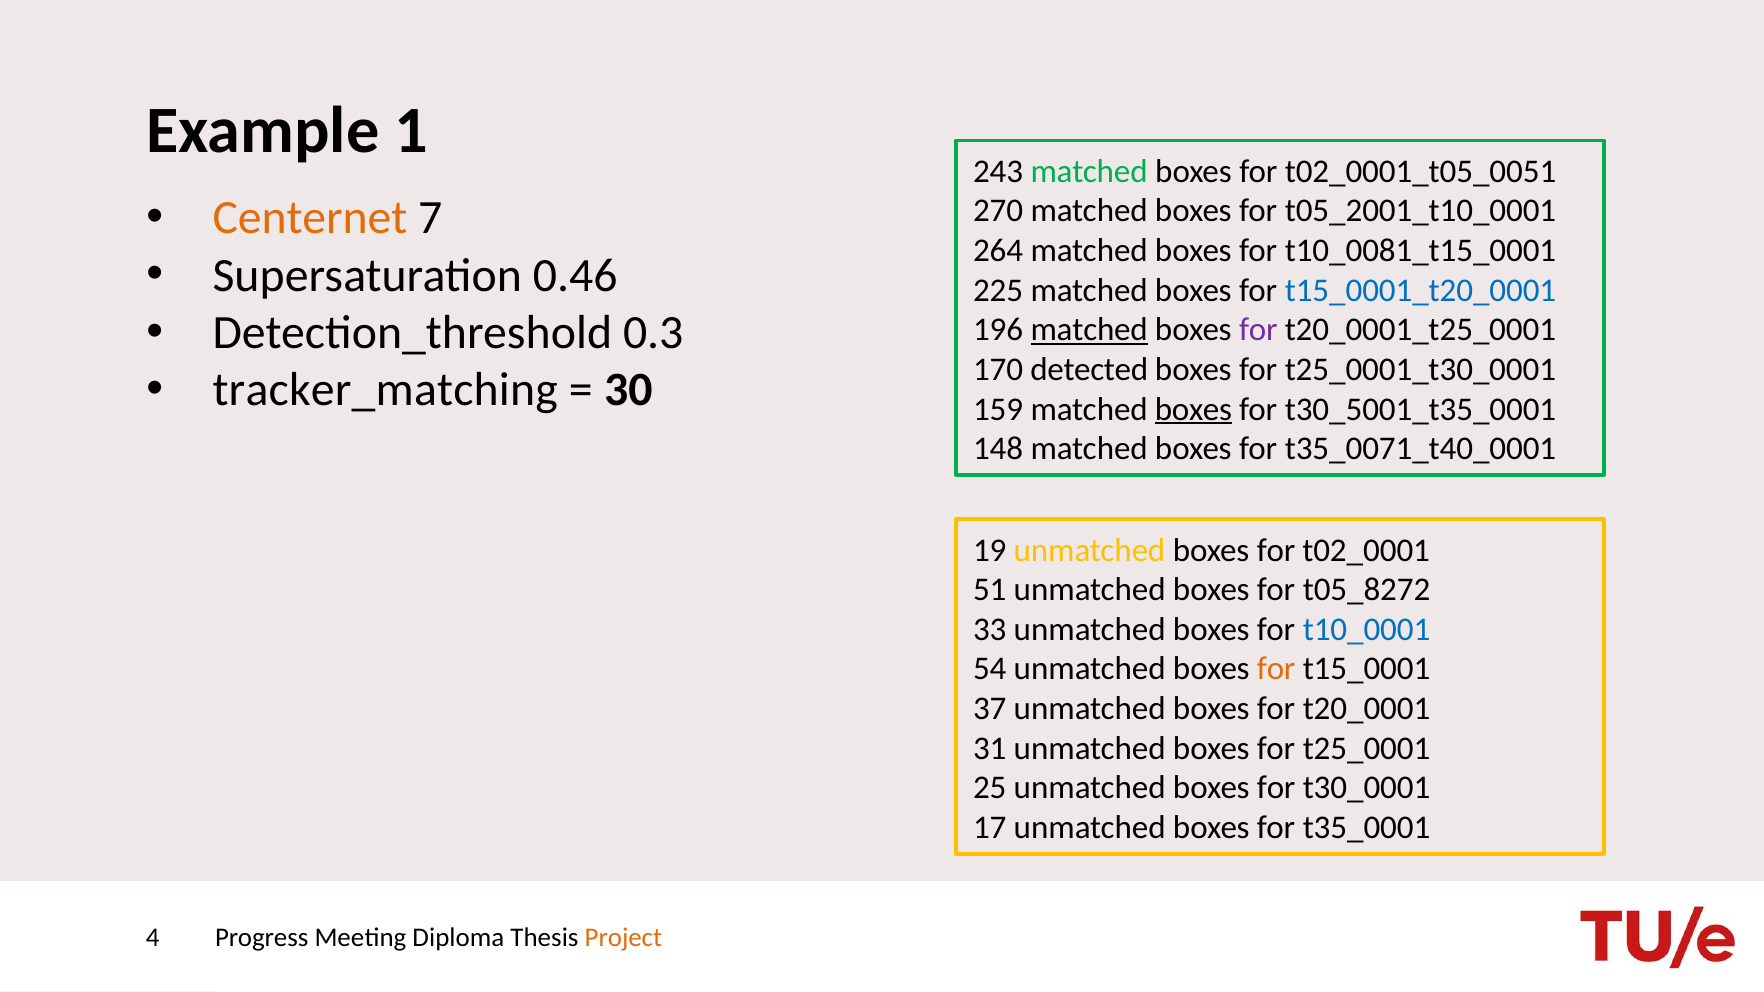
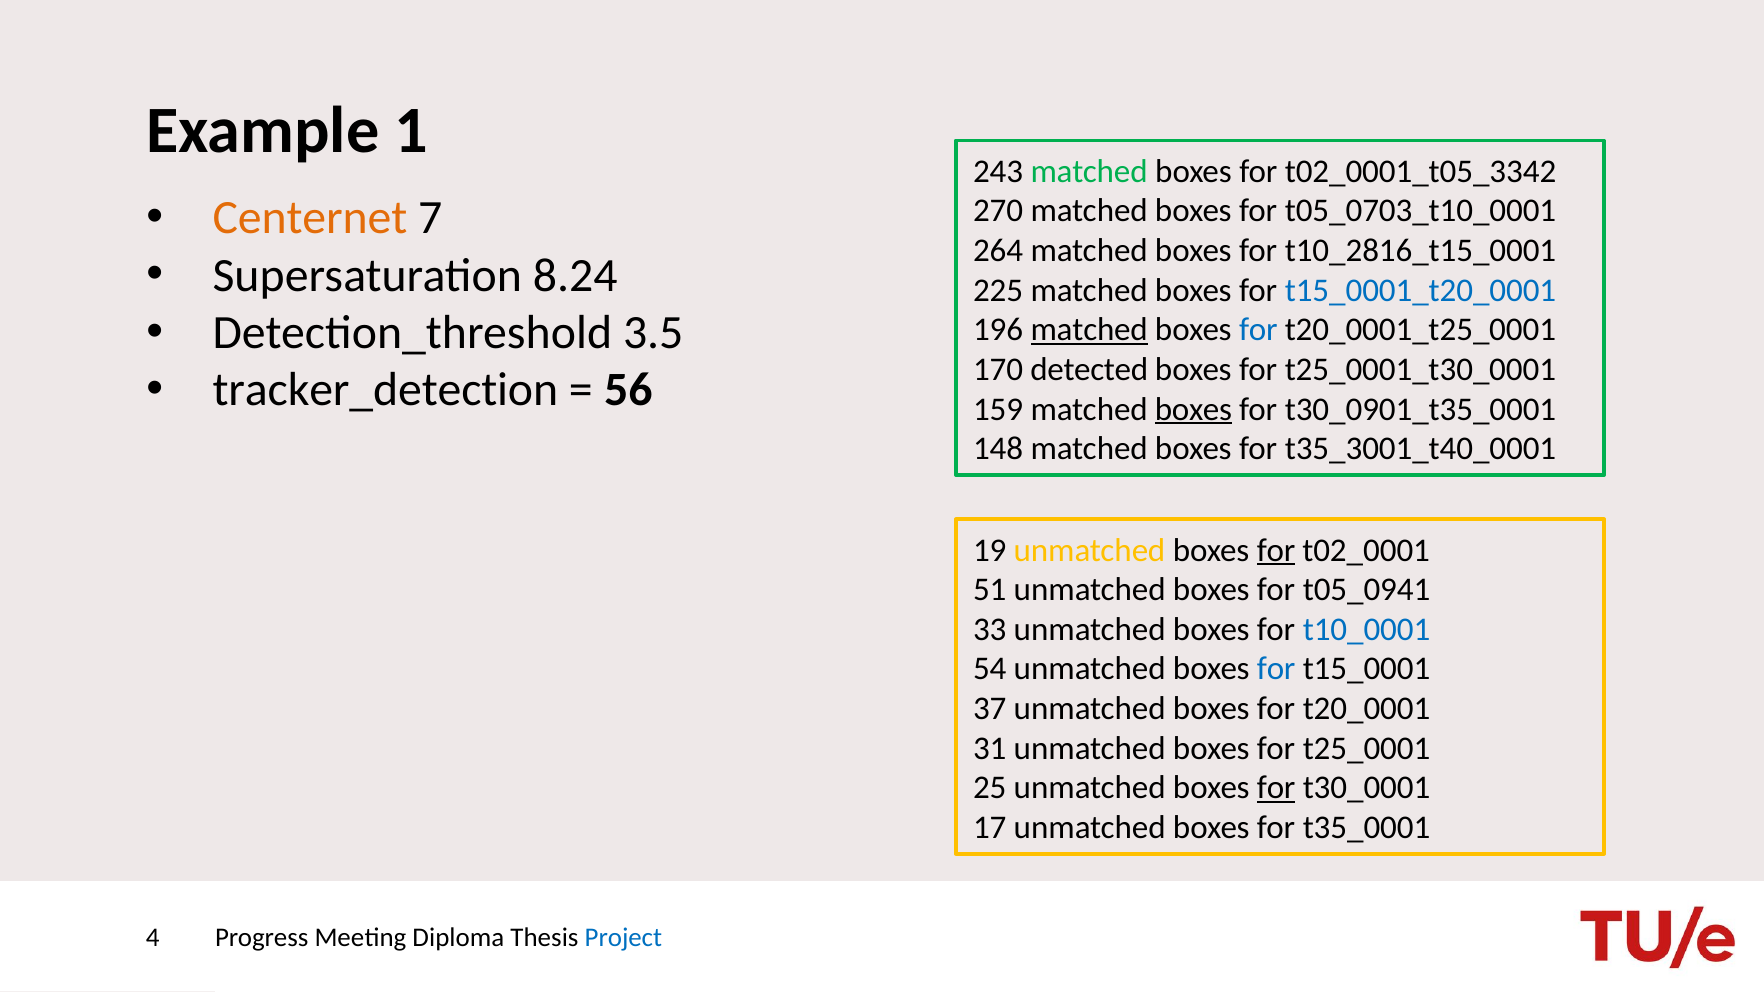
t02_0001_t05_0051: t02_0001_t05_0051 -> t02_0001_t05_3342 (1421, 171)
t05_2001_t10_0001: t05_2001_t10_0001 -> t05_0703_t10_0001 (1421, 211)
t10_0081_t15_0001: t10_0081_t15_0001 -> t10_2816_t15_0001 (1421, 251)
0.46: 0.46 -> 8.24 (575, 275)
0.3: 0.3 -> 3.5 (653, 333)
for colour: purple -> blue (1258, 330)
tracker_matching: tracker_matching -> tracker_detection (385, 390)
30: 30 -> 56 (628, 390)
t30_5001_t35_0001: t30_5001_t35_0001 -> t30_0901_t35_0001 (1421, 409)
t35_0071_t40_0001: t35_0071_t40_0001 -> t35_3001_t40_0001 (1421, 449)
for underline: none -> present (1276, 550)
t05_8272: t05_8272 -> t05_0941 (1367, 590)
for colour: orange -> blue (1276, 669)
for underline: none -> present (1276, 788)
Project colour: orange -> blue (623, 938)
